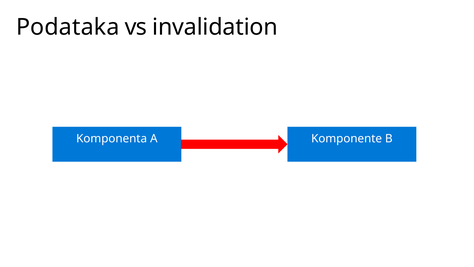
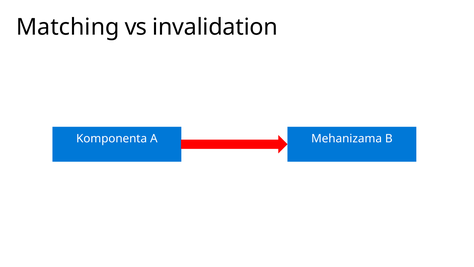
Podataka: Podataka -> Matching (68, 27)
Komponente: Komponente -> Mehanizama (347, 138)
